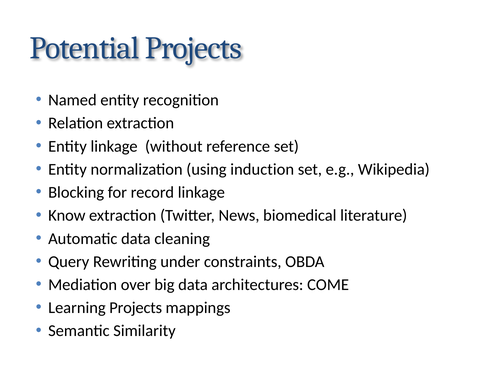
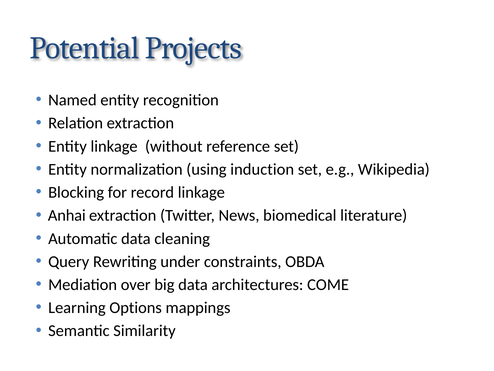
Know: Know -> Anhai (67, 215)
Learning Projects: Projects -> Options (136, 307)
